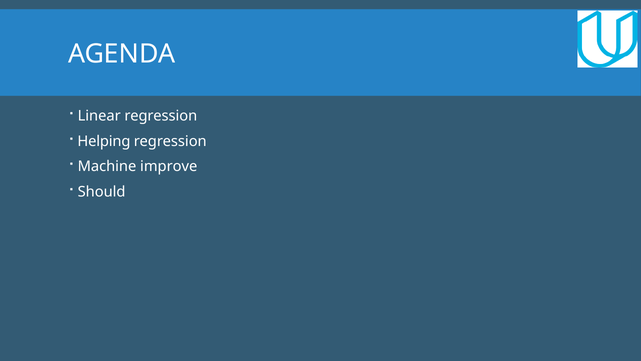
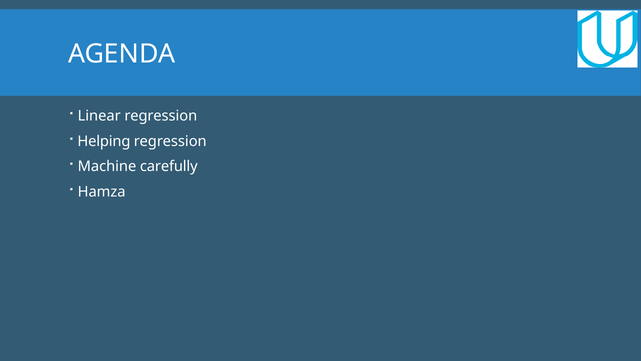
improve: improve -> carefully (169, 166)
Should: Should -> Hamza (102, 192)
